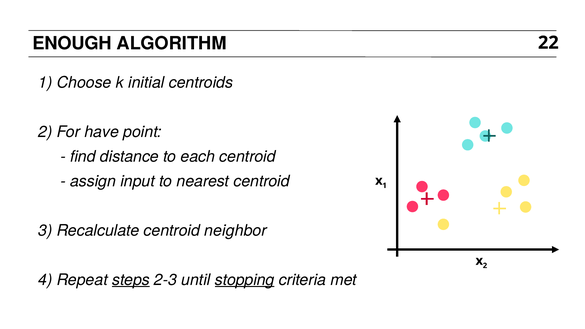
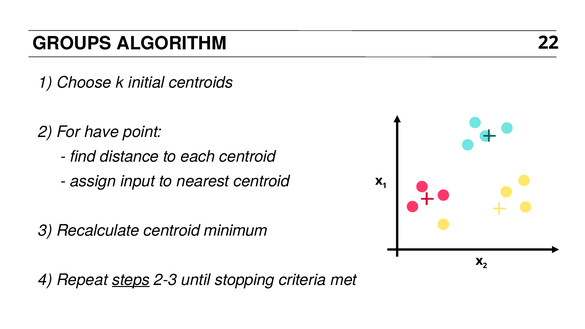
ENOUGH: ENOUGH -> GROUPS (72, 43)
neighbor: neighbor -> minimum (236, 230)
stopping underline: present -> none (245, 279)
